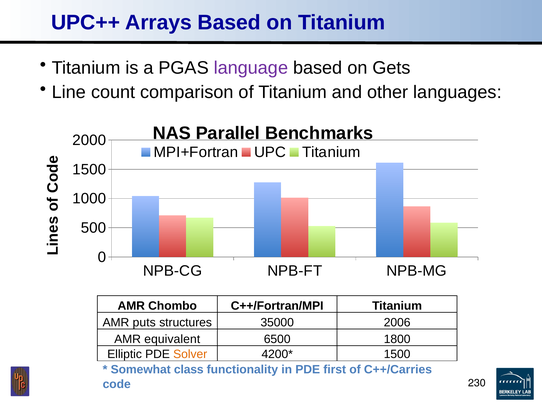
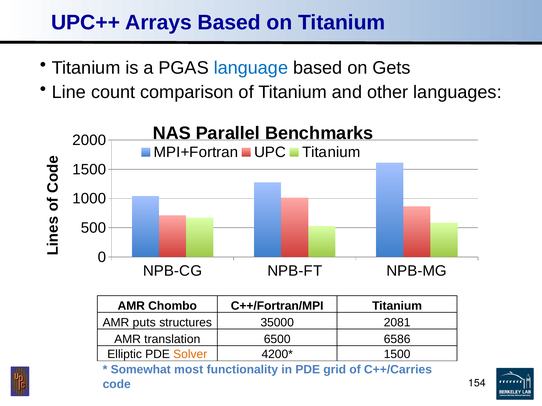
language colour: purple -> blue (251, 68)
2006: 2006 -> 2081 (397, 323)
equivalent: equivalent -> translation (172, 340)
1800: 1800 -> 6586 (397, 340)
class: class -> most (189, 370)
first: first -> grid (335, 370)
230: 230 -> 154 (477, 383)
